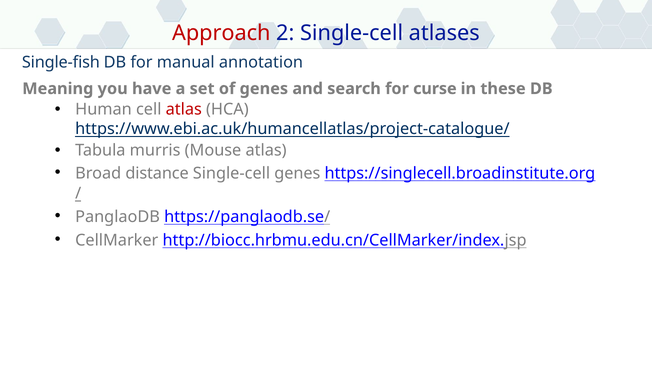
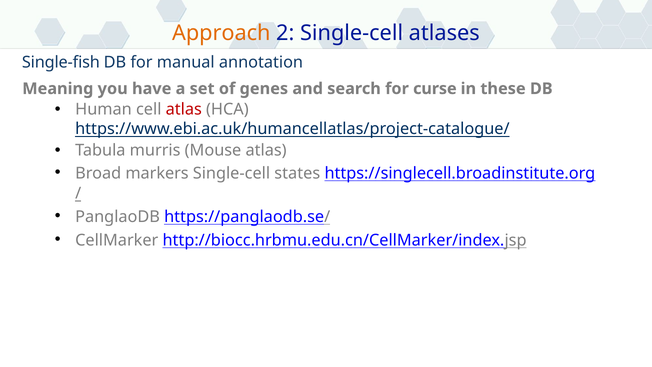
Approach colour: red -> orange (221, 33)
distance: distance -> markers (157, 173)
Single-cell genes: genes -> states (297, 173)
